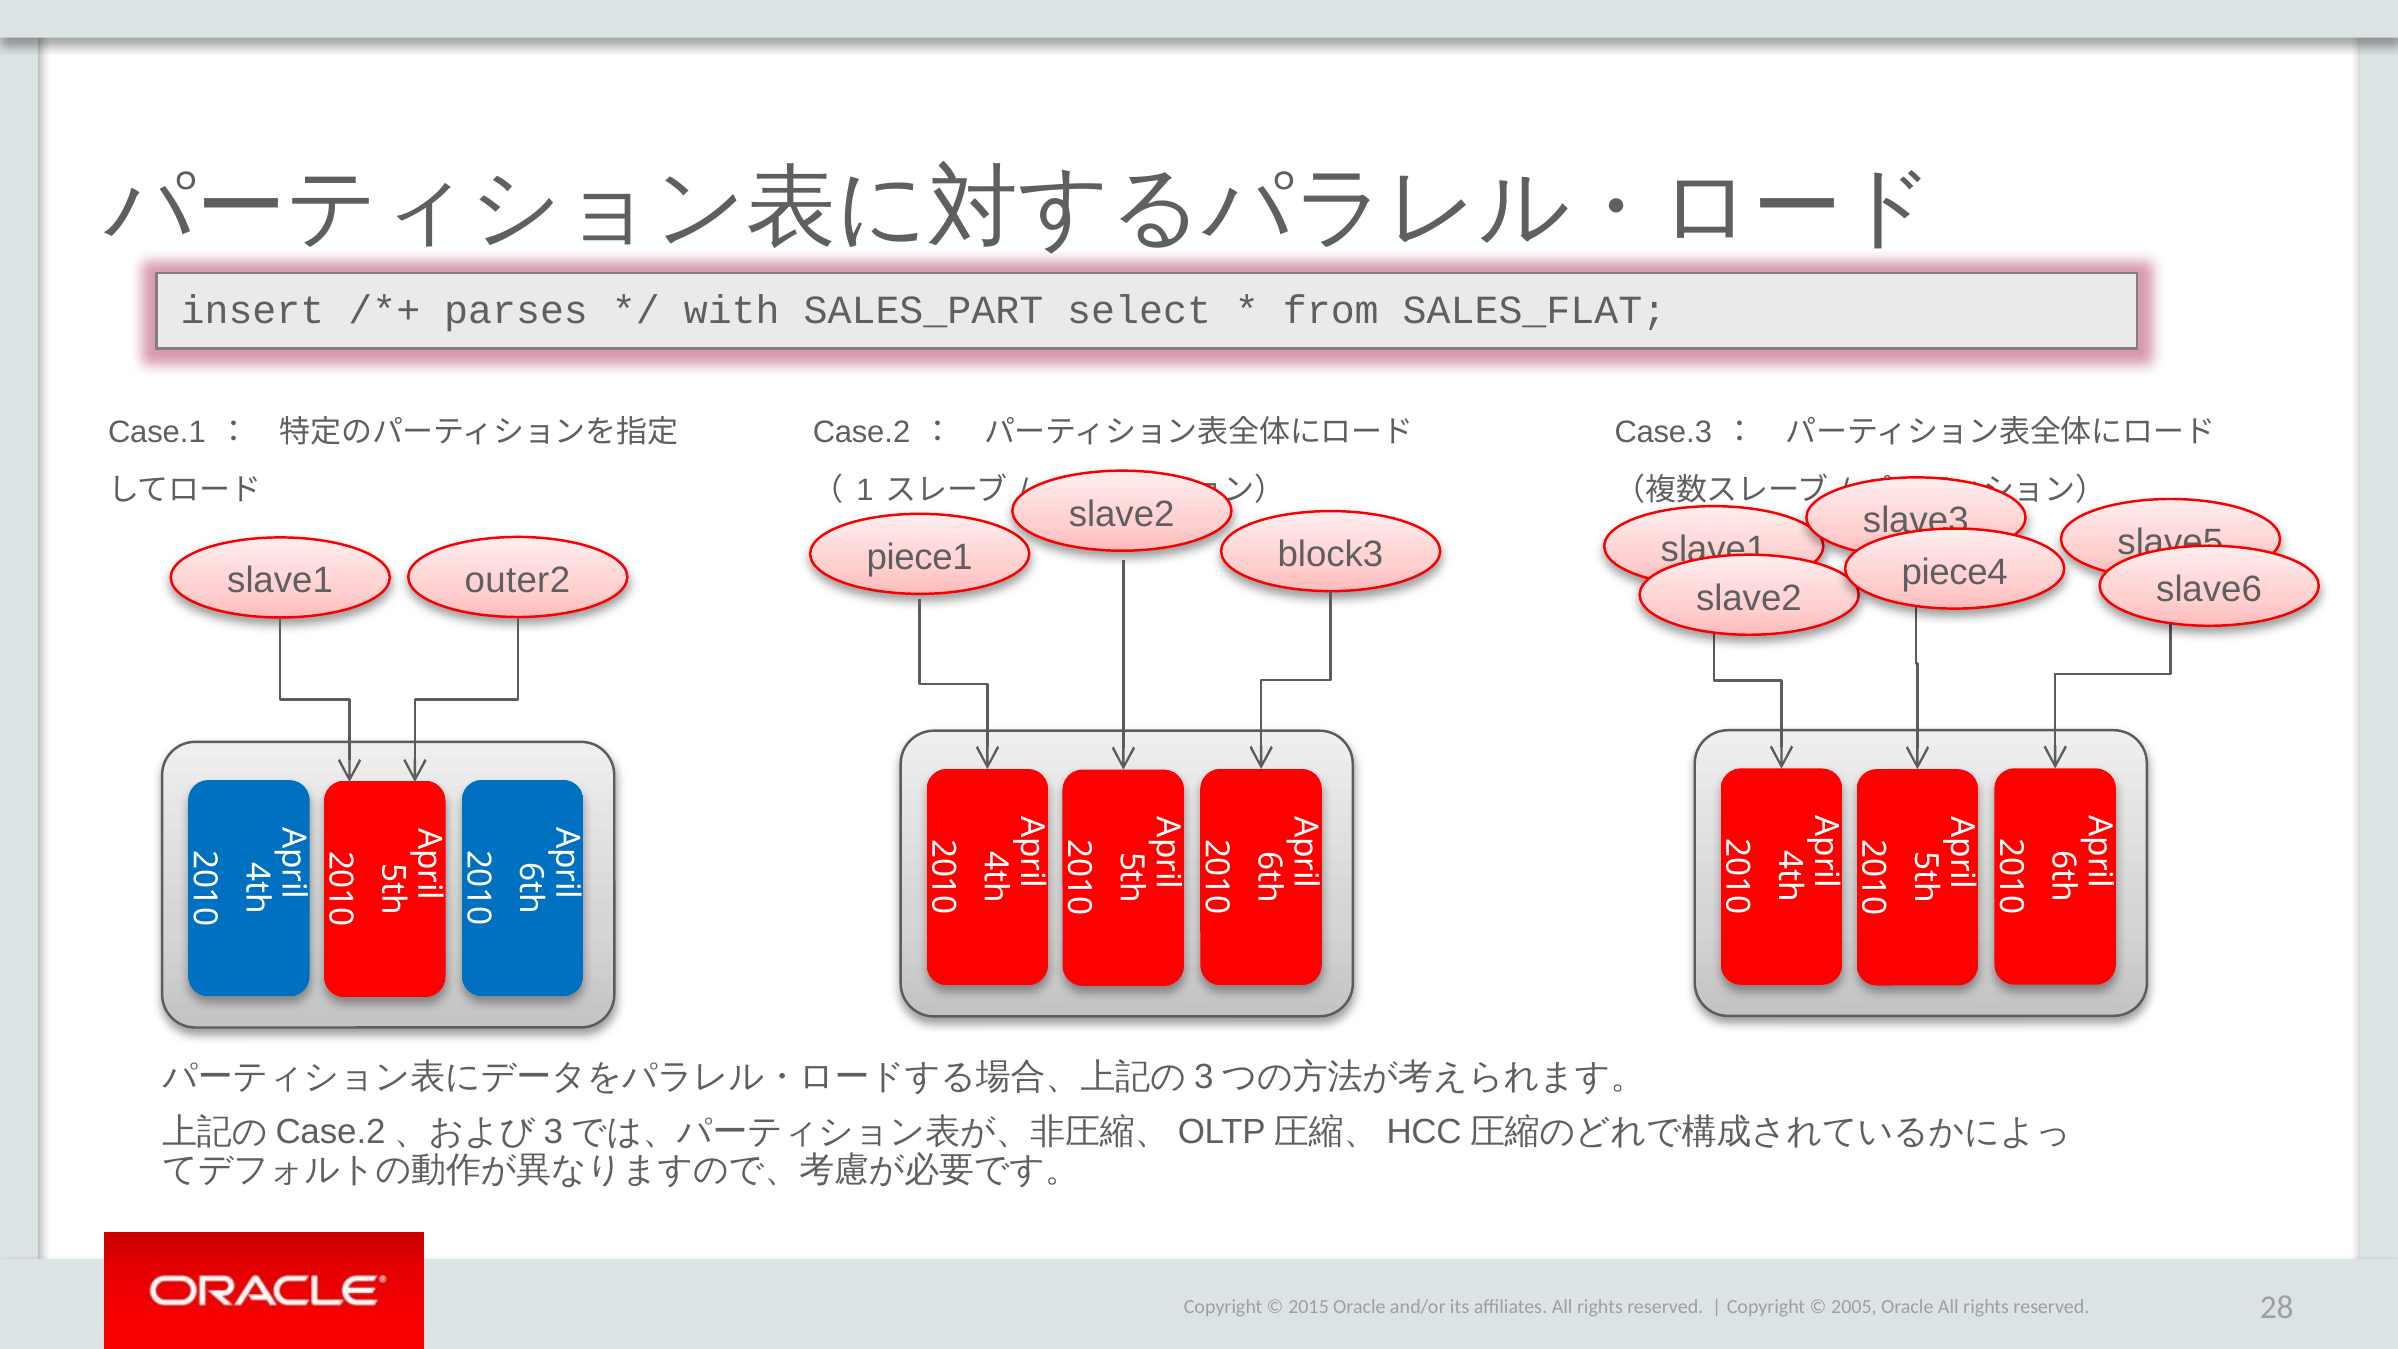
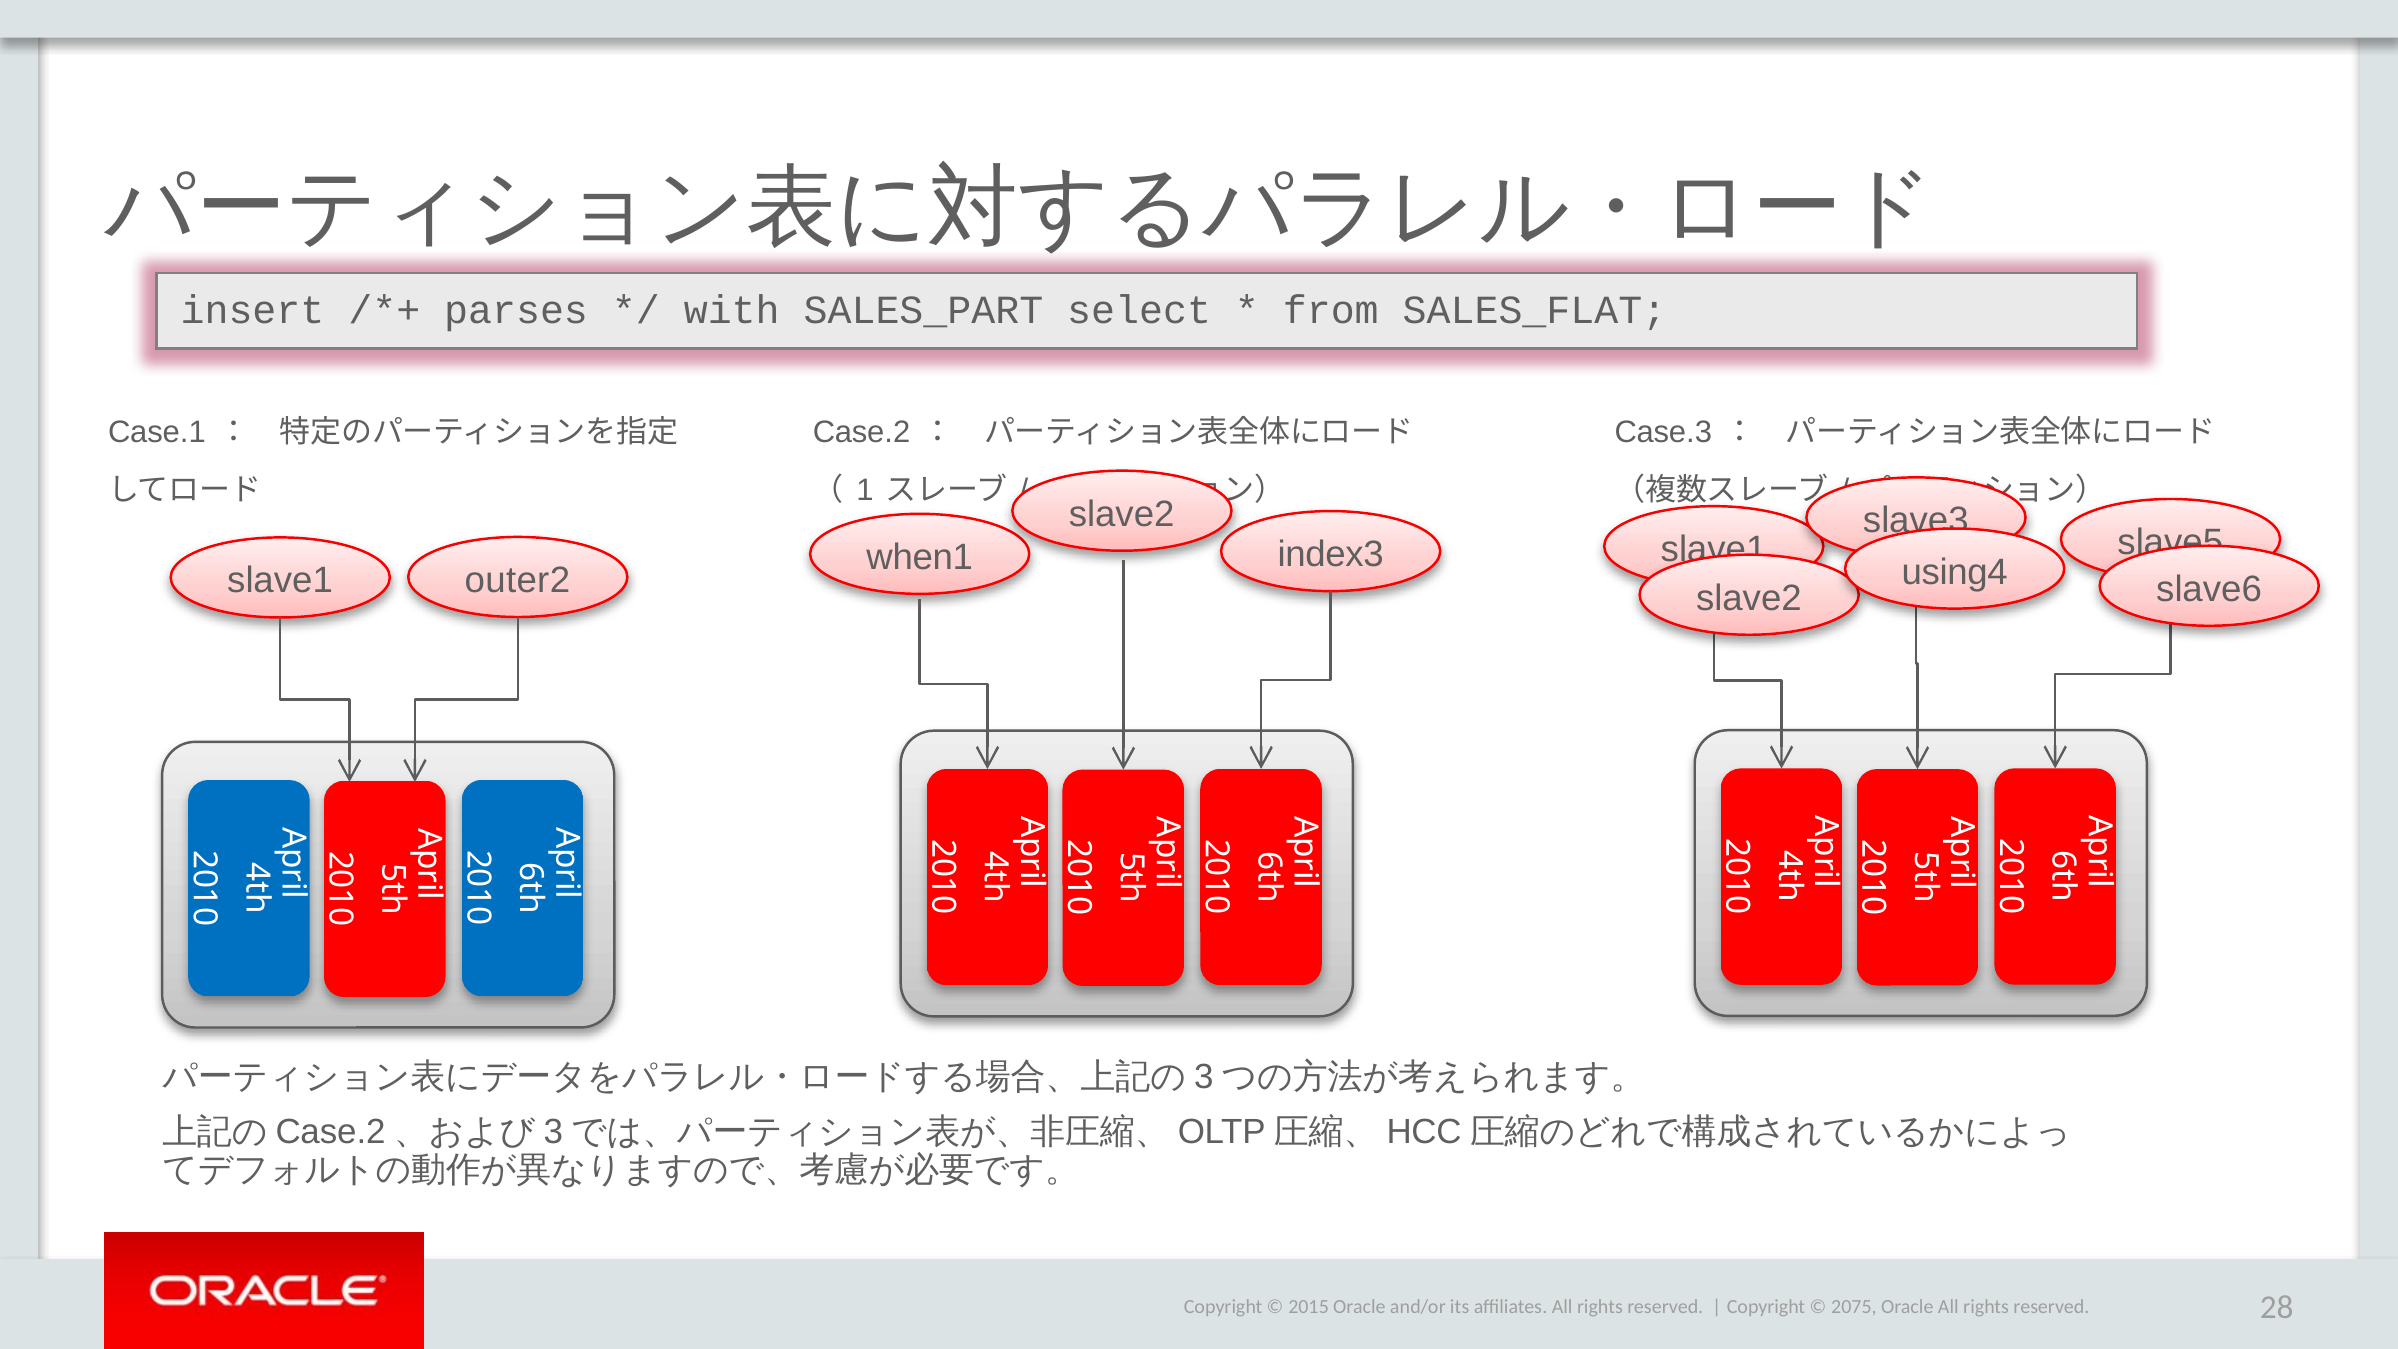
block3: block3 -> index3 (1331, 554)
piece1: piece1 -> when1 (920, 557)
piece4: piece4 -> using4 (1955, 572)
2005: 2005 -> 2075 (1854, 1307)
